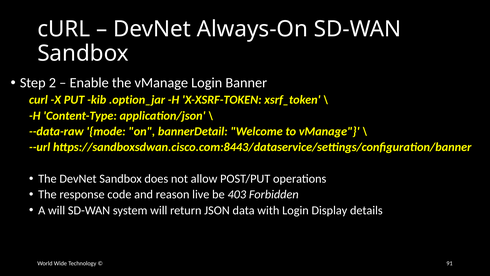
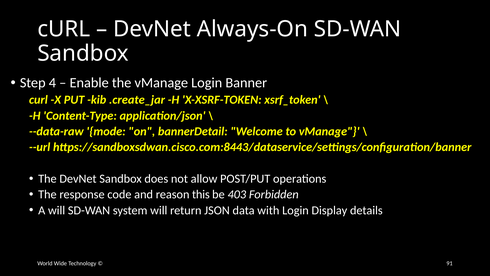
2: 2 -> 4 (52, 83)
.option_jar: .option_jar -> .create_jar (137, 100)
live: live -> this (201, 194)
